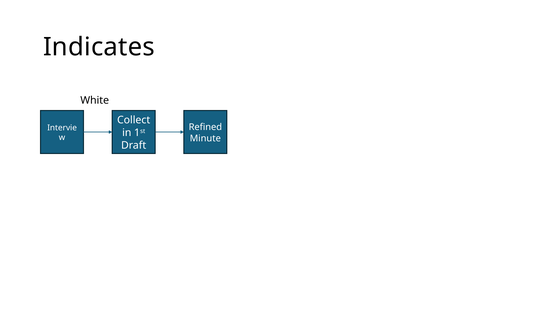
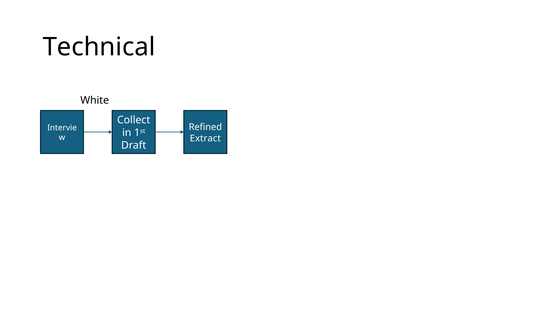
Indicates: Indicates -> Technical (99, 47)
Minute: Minute -> Extract (205, 138)
